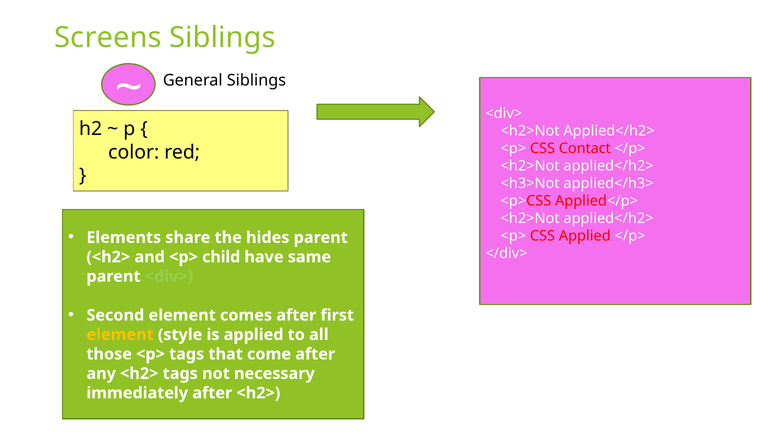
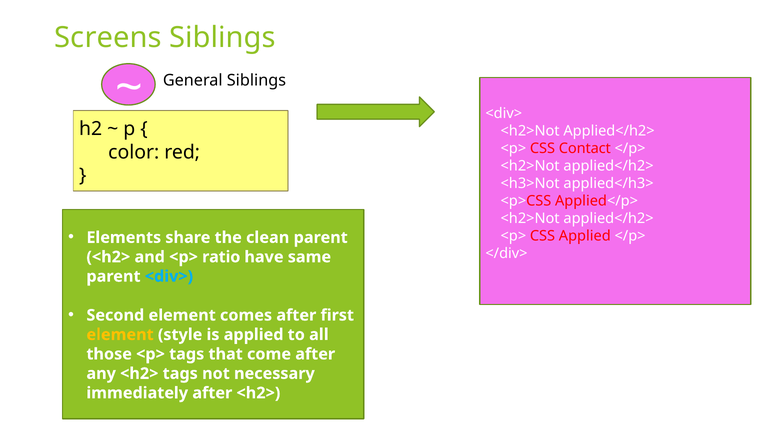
hides: hides -> clean (268, 238)
child: child -> ratio (221, 257)
<div> colour: light green -> light blue (169, 276)
